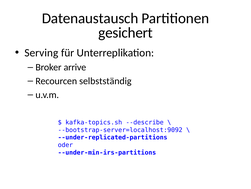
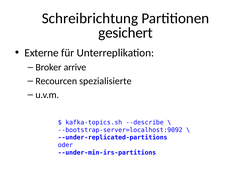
Datenaustausch: Datenaustausch -> Schreibrichtung (90, 18)
Serving: Serving -> Externe (42, 53)
selbstständig: selbstständig -> spezialisierte (105, 81)
